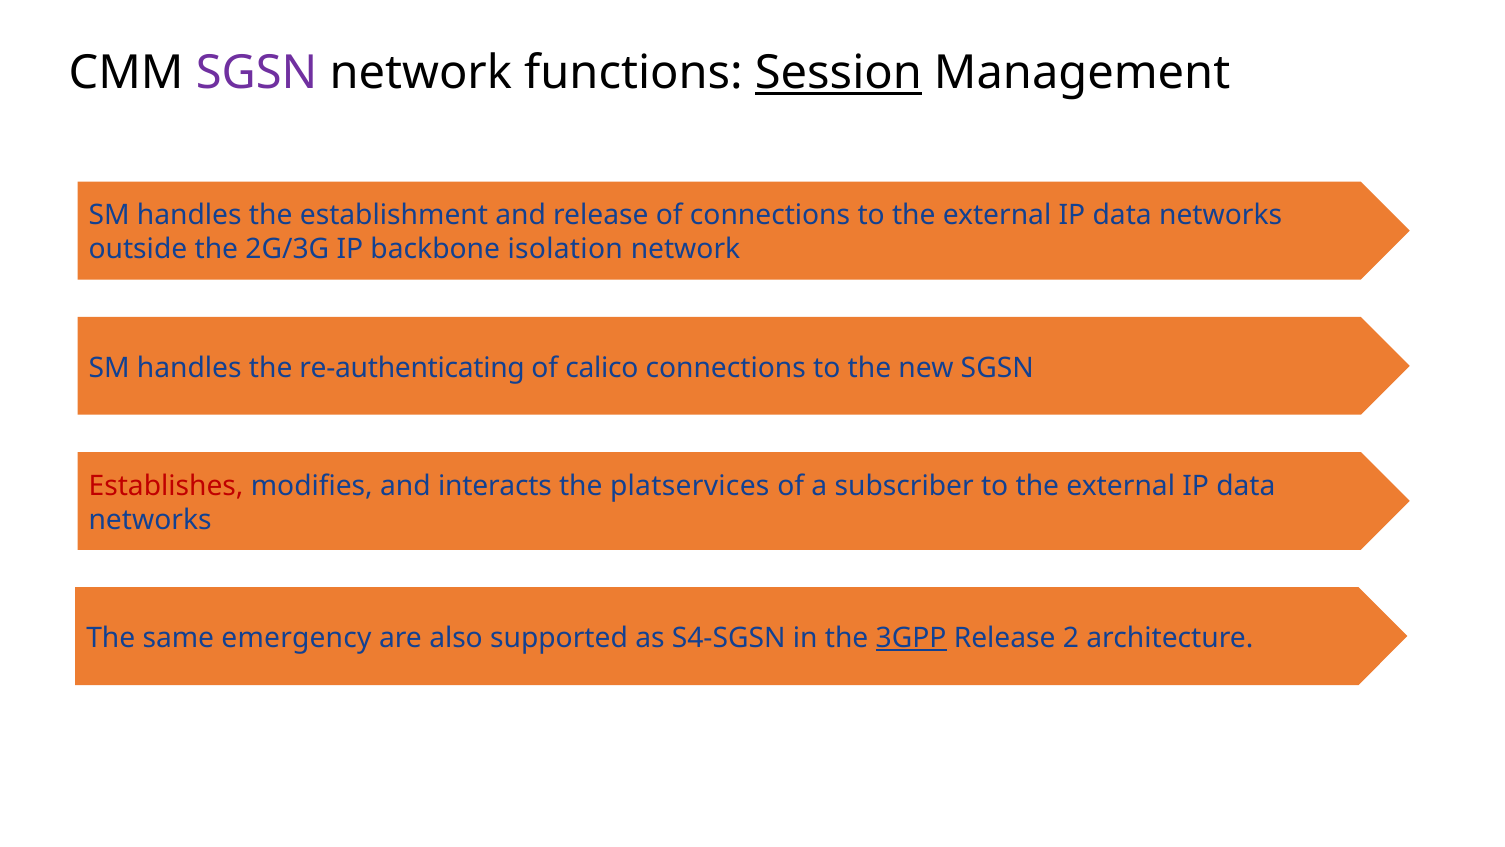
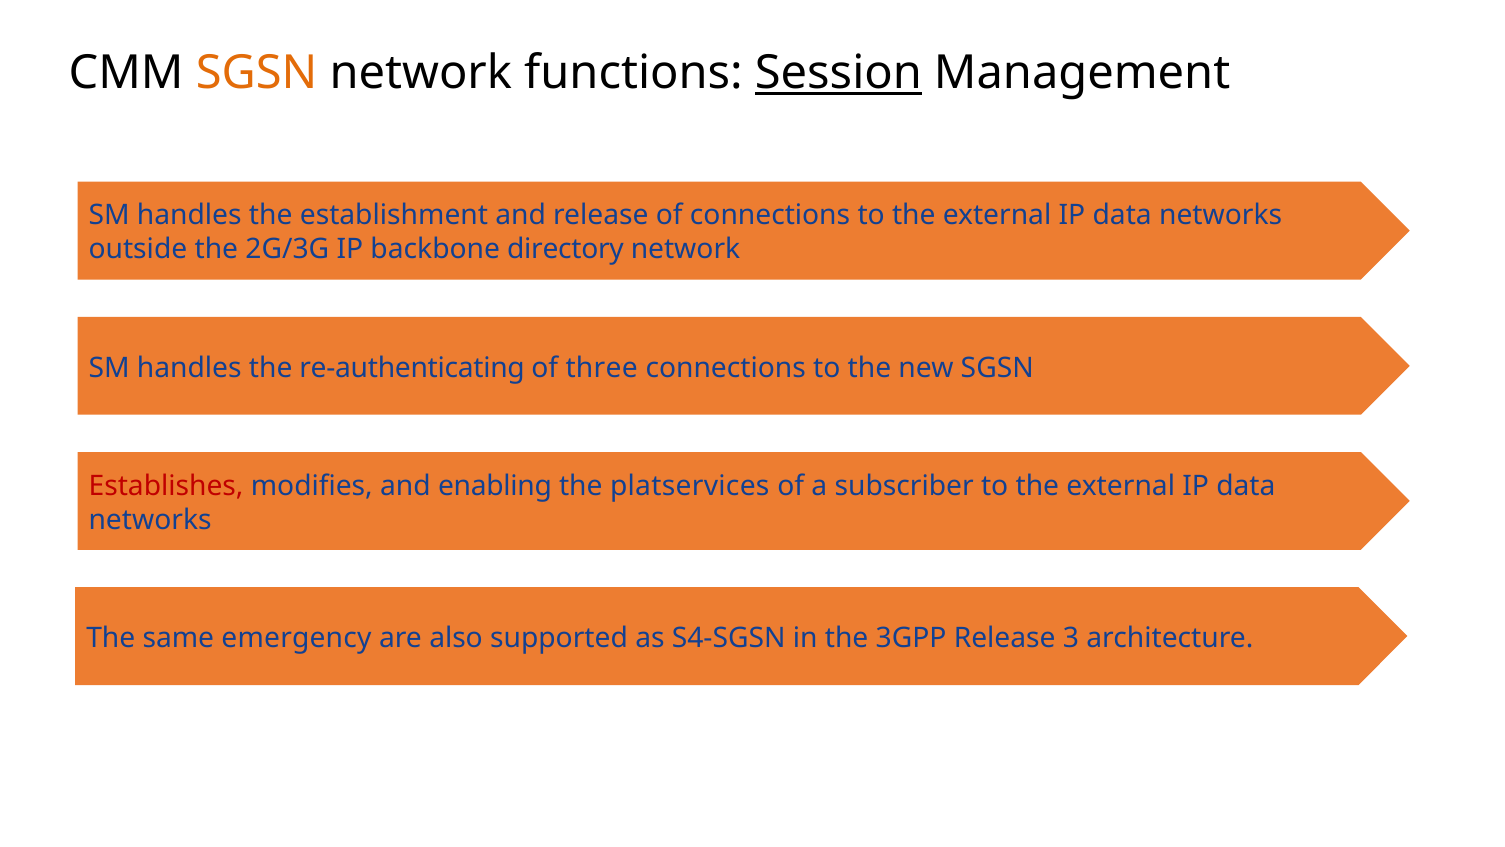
SGSN colour: purple -> orange (257, 73)
isolation: isolation -> directory (565, 249)
calico: calico -> three (602, 368)
interacts: interacts -> enabling (495, 486)
3GPP underline: present -> none (911, 638)
2: 2 -> 3 (1071, 638)
